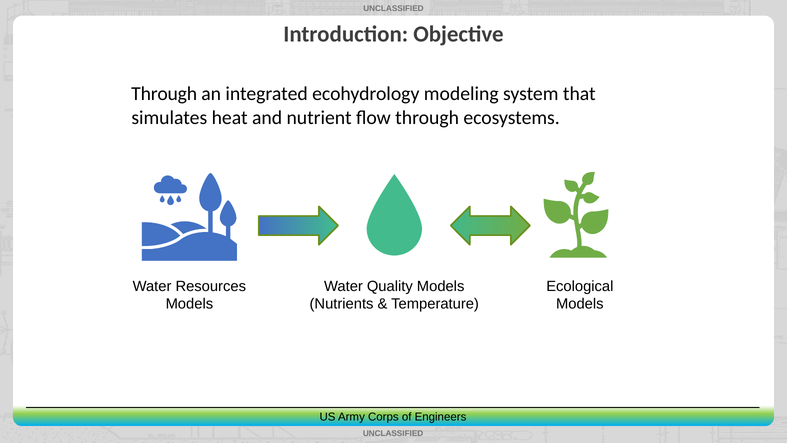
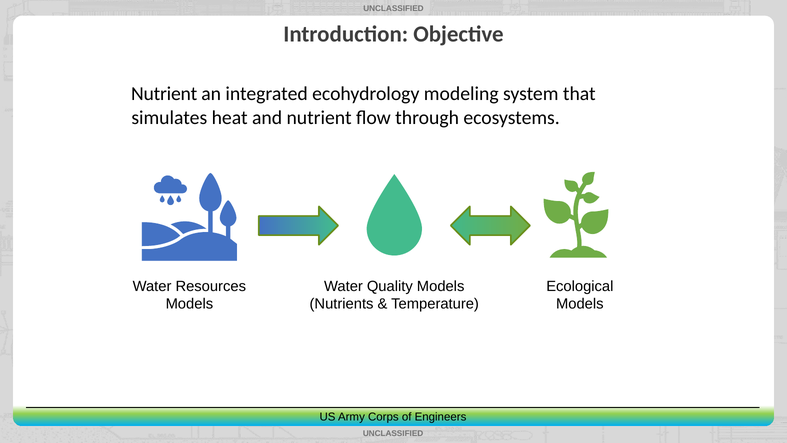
Through: Through -> Nutrient (164, 94)
